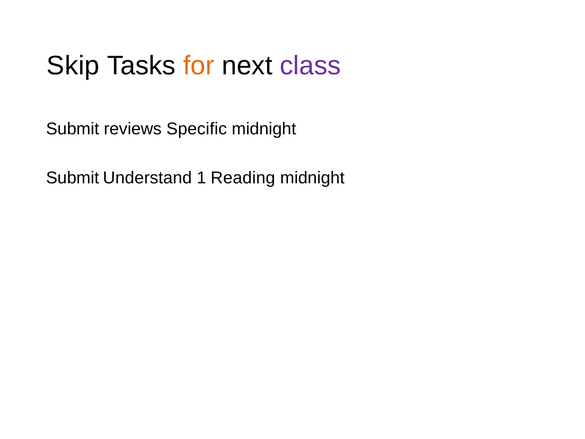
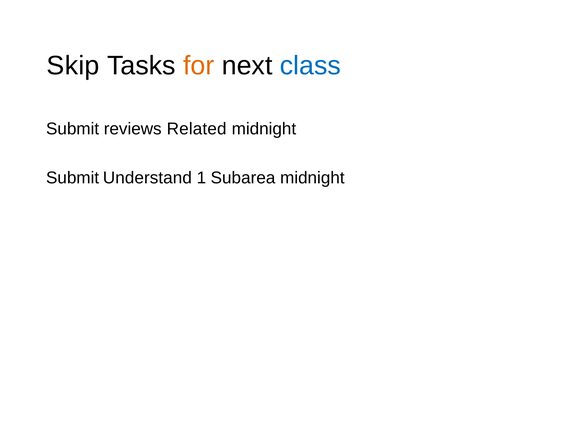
class colour: purple -> blue (310, 66)
Specific: Specific -> Related (197, 129)
Reading: Reading -> Subarea (243, 178)
